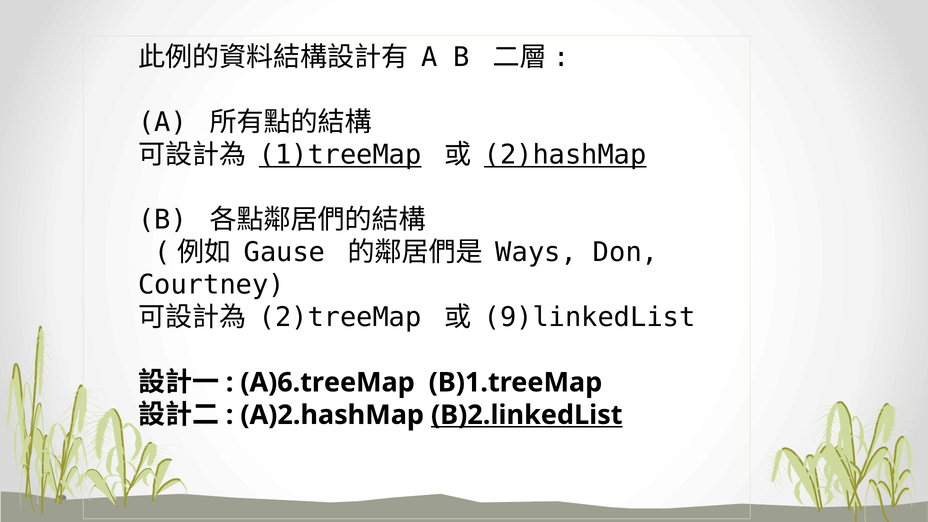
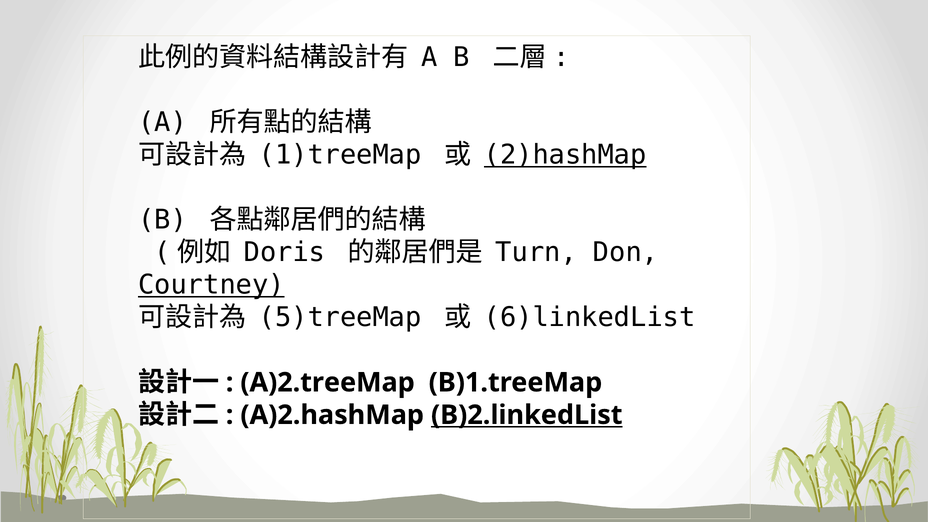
1)treeMap underline: present -> none (340, 155)
Gause: Gause -> Doris (284, 252)
Ways: Ways -> Turn (536, 252)
Courtney underline: none -> present (211, 285)
2)treeMap: 2)treeMap -> 5)treeMap (340, 317)
9)linkedList: 9)linkedList -> 6)linkedList (590, 317)
A)6.treeMap: A)6.treeMap -> A)2.treeMap (328, 382)
